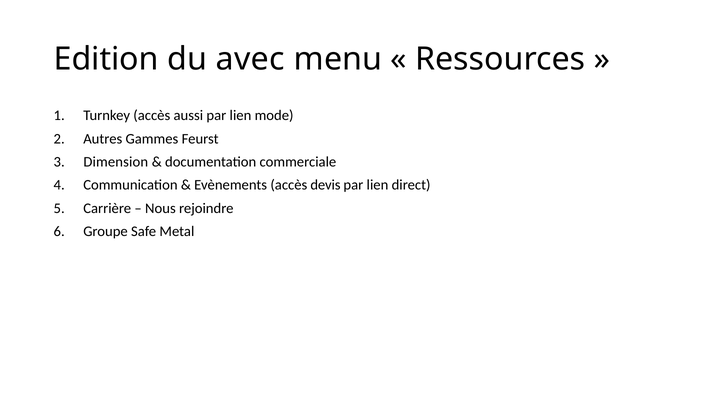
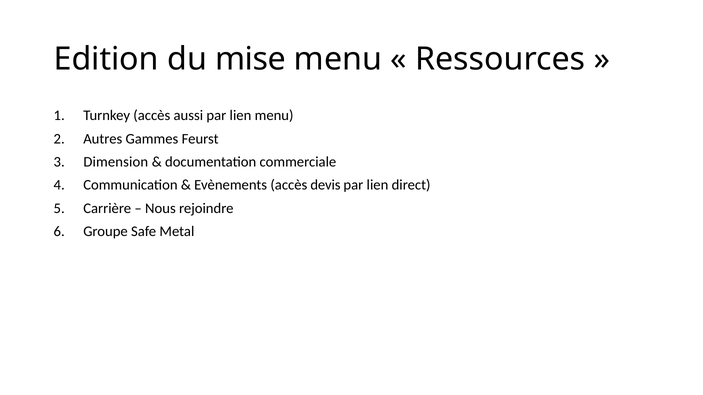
avec: avec -> mise (251, 59)
lien mode: mode -> menu (274, 116)
